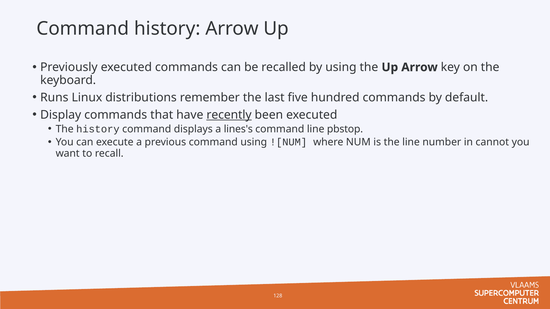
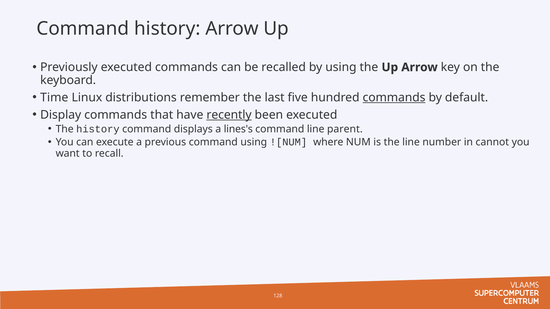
Runs: Runs -> Time (54, 98)
commands underline: none -> present (394, 98)
pbstop: pbstop -> parent (345, 129)
